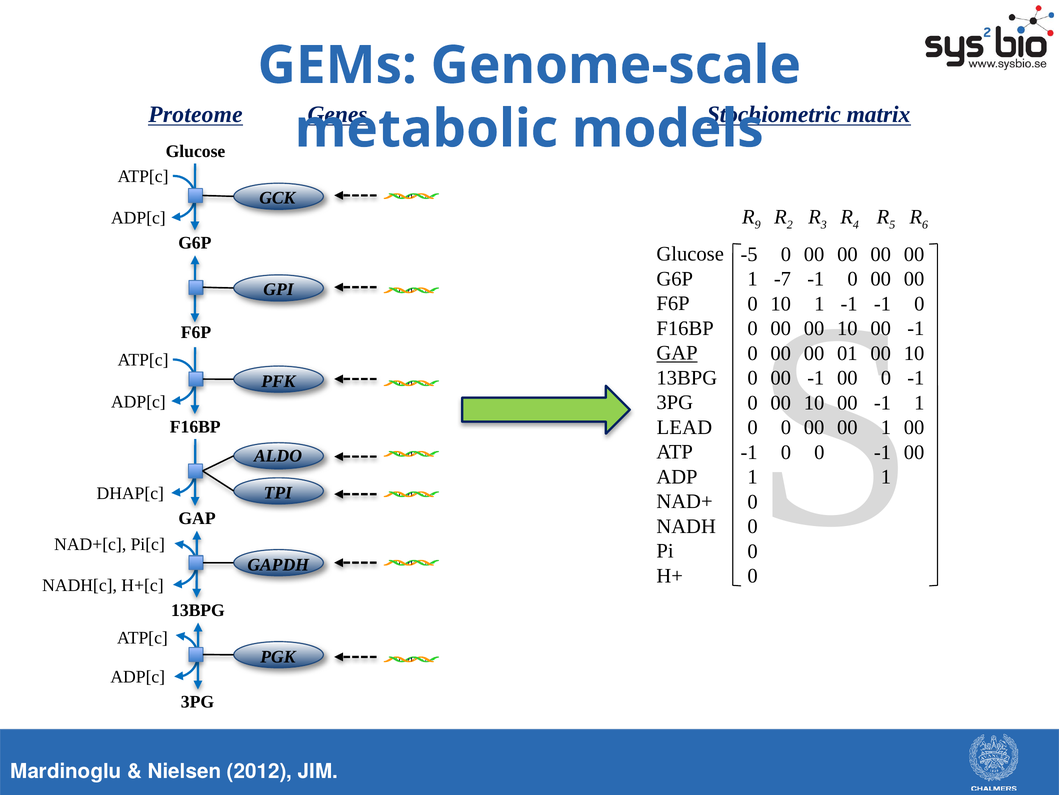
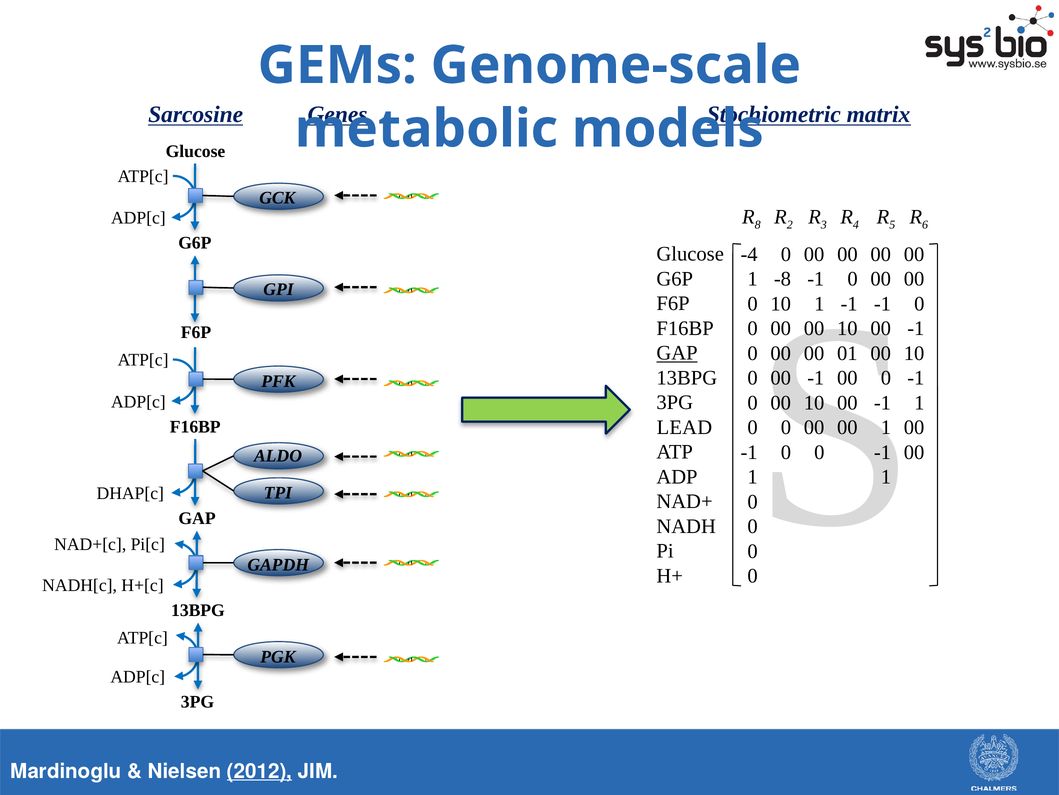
Proteome: Proteome -> Sarcosine (196, 114)
9: 9 -> 8 (758, 225)
-5: -5 -> -4 (749, 254)
-7: -7 -> -8 (782, 279)
2012 underline: none -> present (260, 770)
